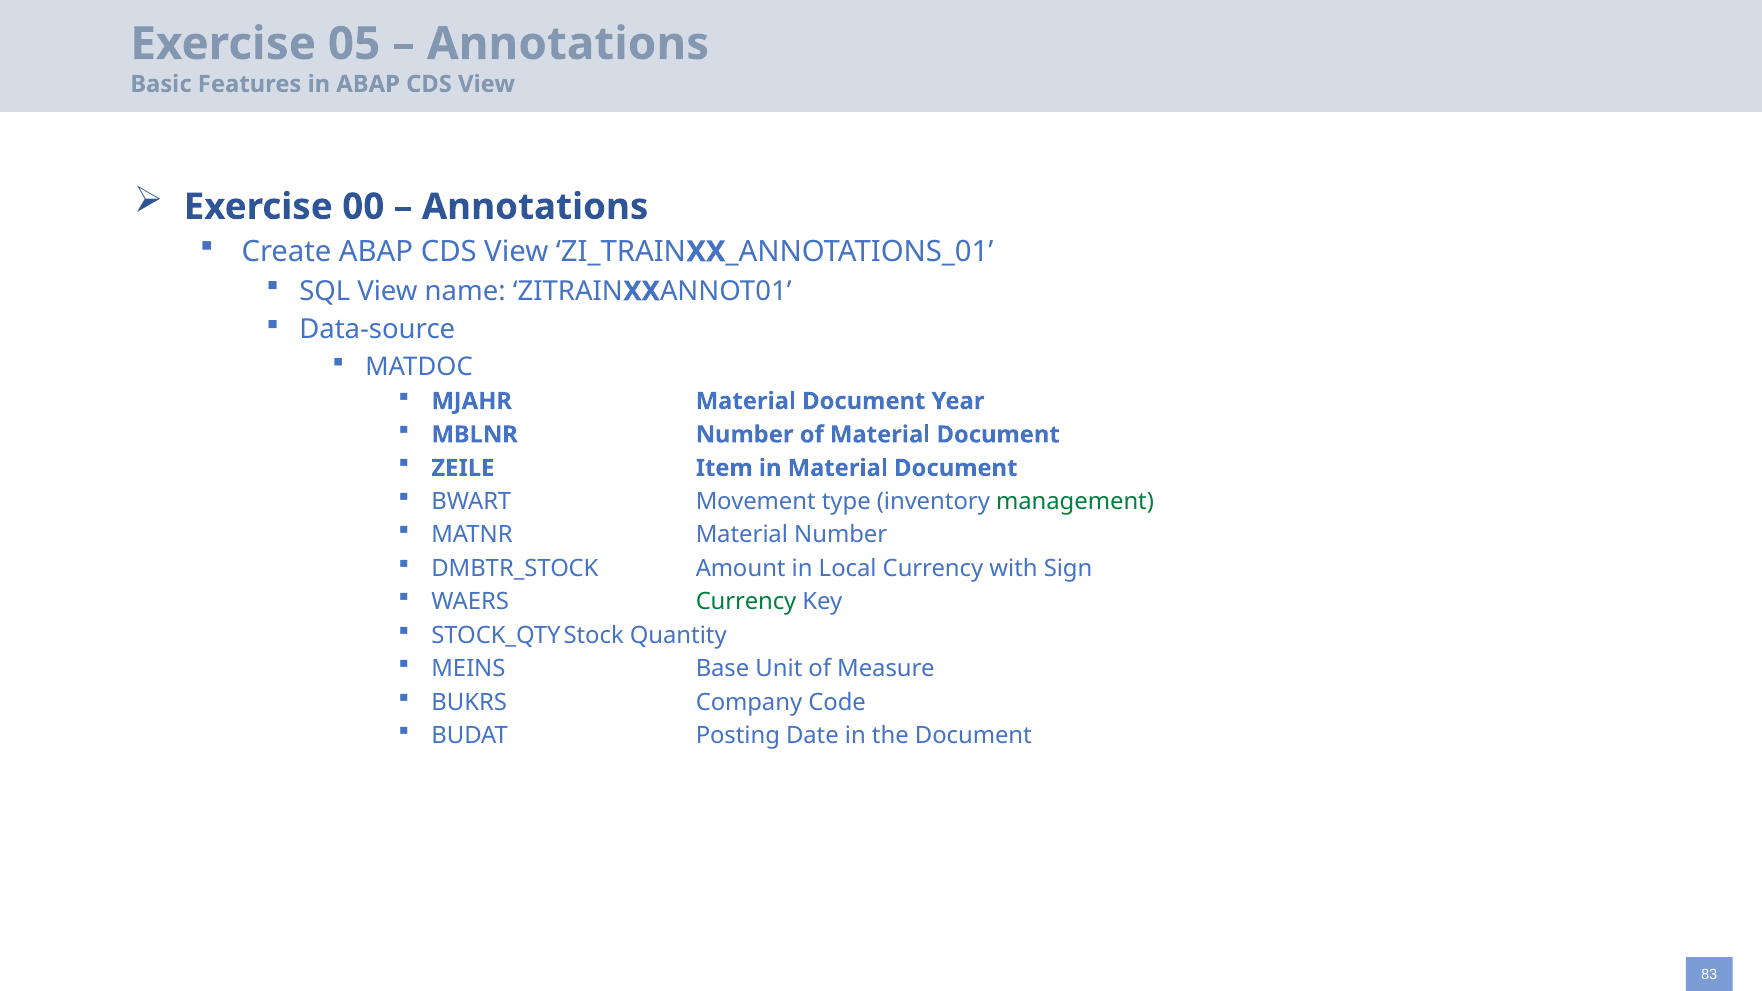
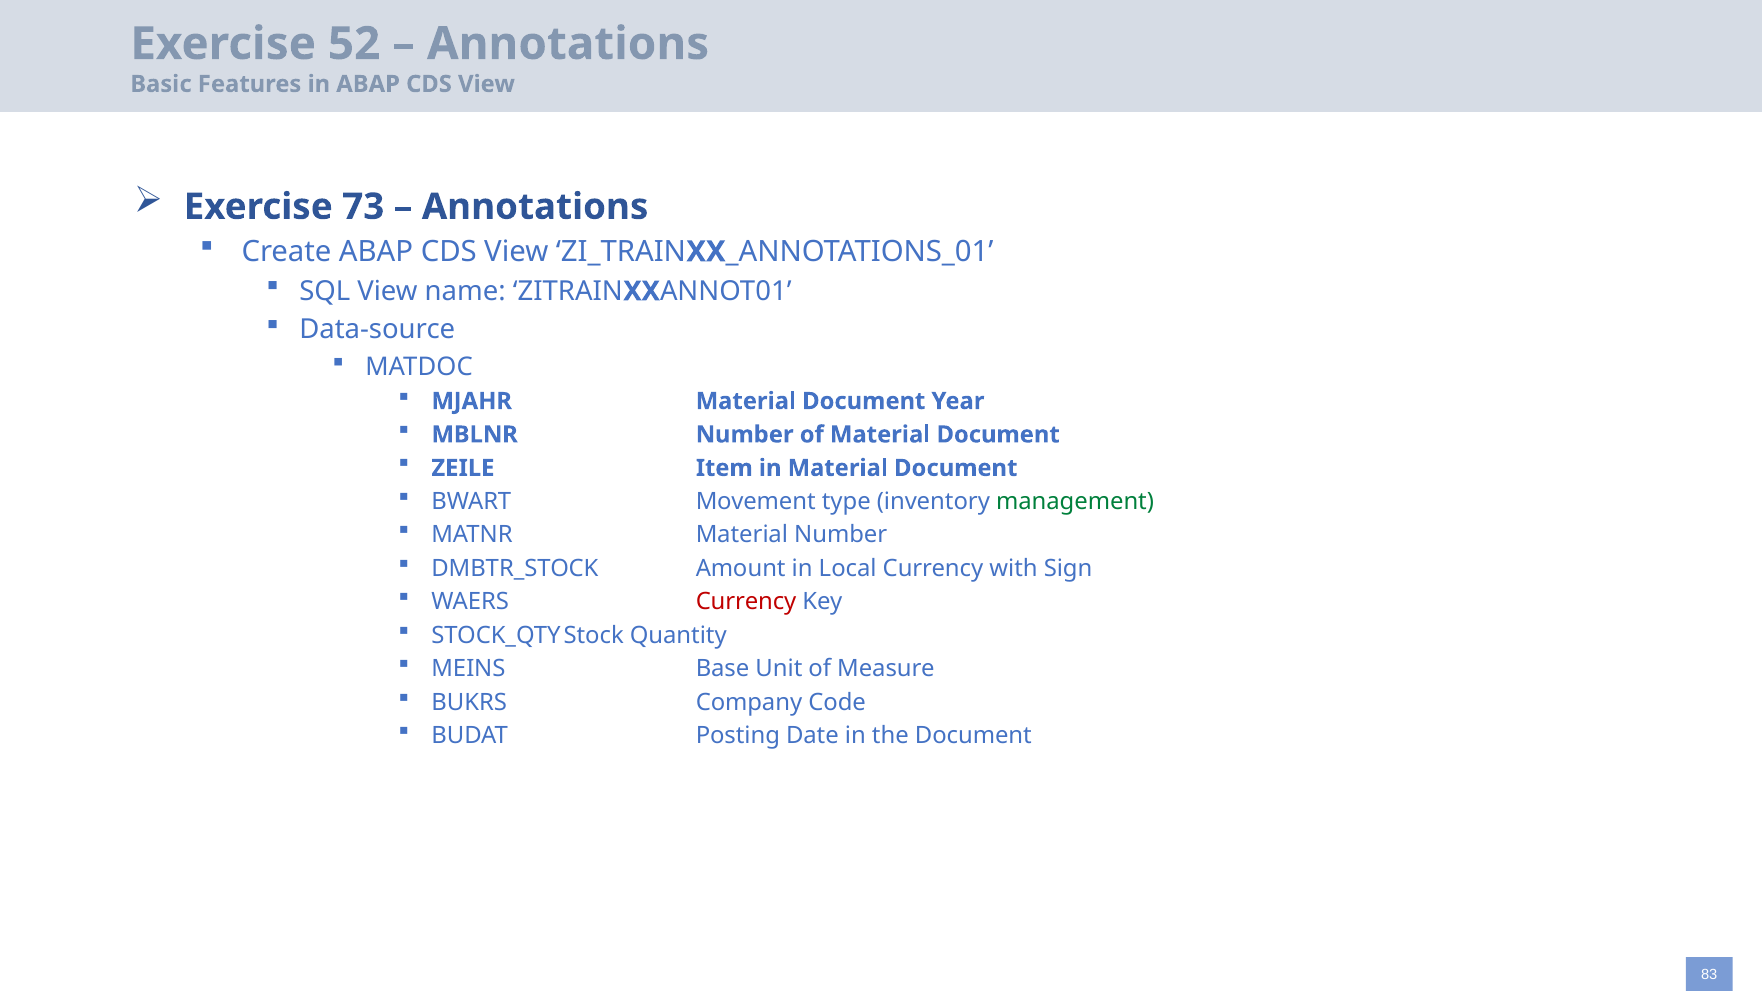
05: 05 -> 52 (354, 44)
00: 00 -> 73 (363, 207)
Currency colour: green -> red (746, 602)
